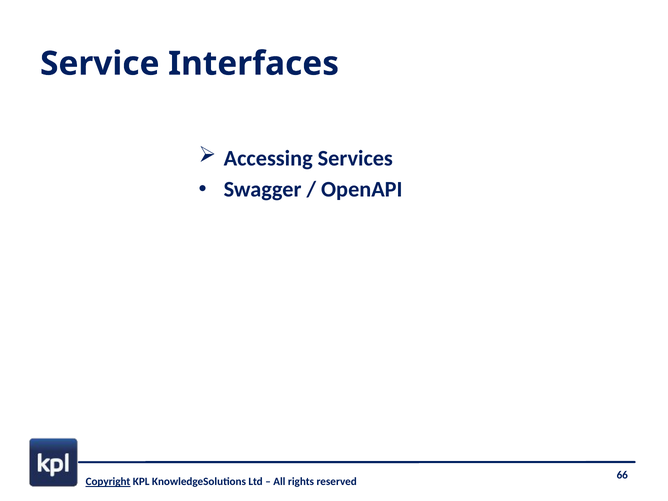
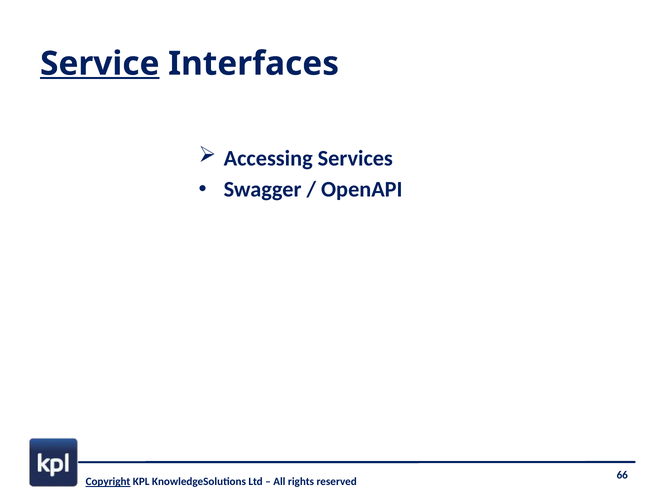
Service underline: none -> present (100, 64)
